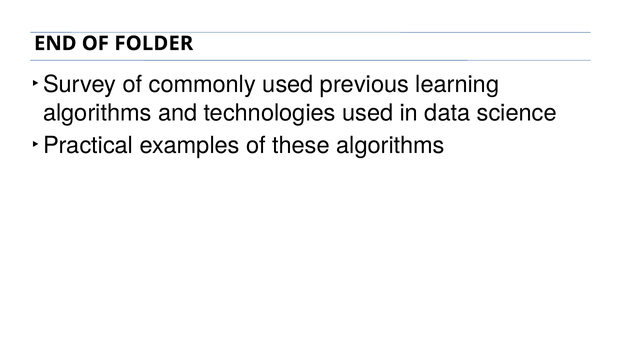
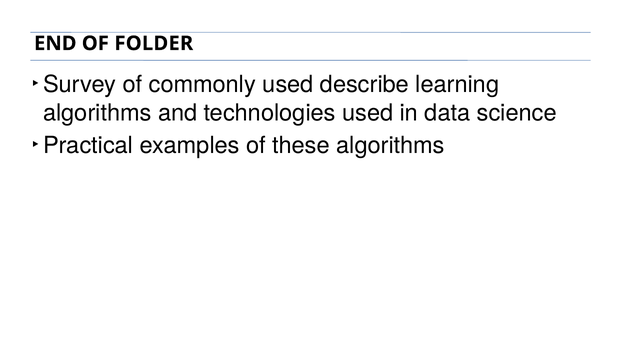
previous: previous -> describe (364, 84)
